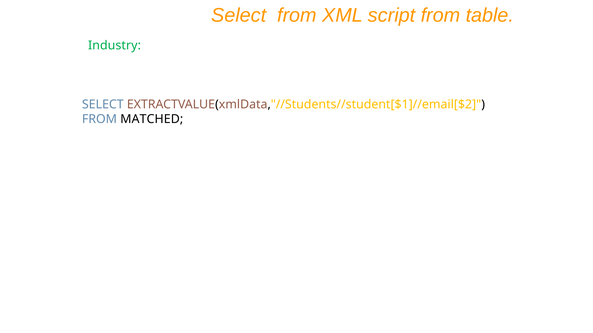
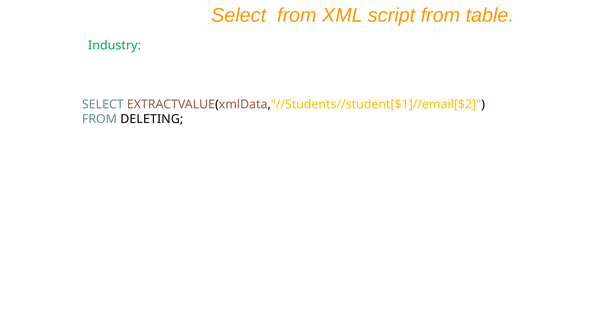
MATCHED: MATCHED -> DELETING (152, 119)
